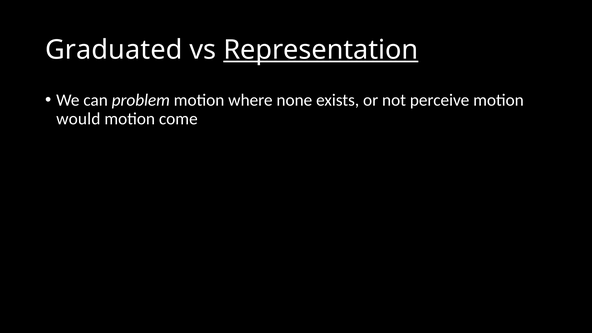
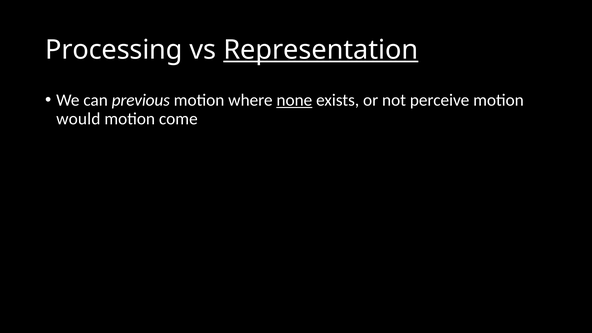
Graduated: Graduated -> Processing (114, 50)
problem: problem -> previous (141, 100)
none underline: none -> present (294, 100)
